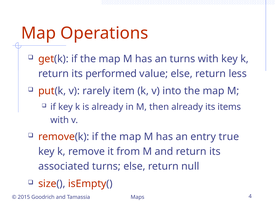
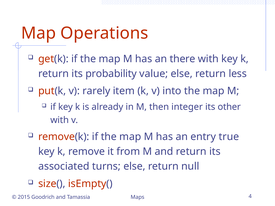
an turns: turns -> there (183, 59)
performed: performed -> probability (111, 74)
then already: already -> integer (187, 107)
items: items -> other (229, 107)
